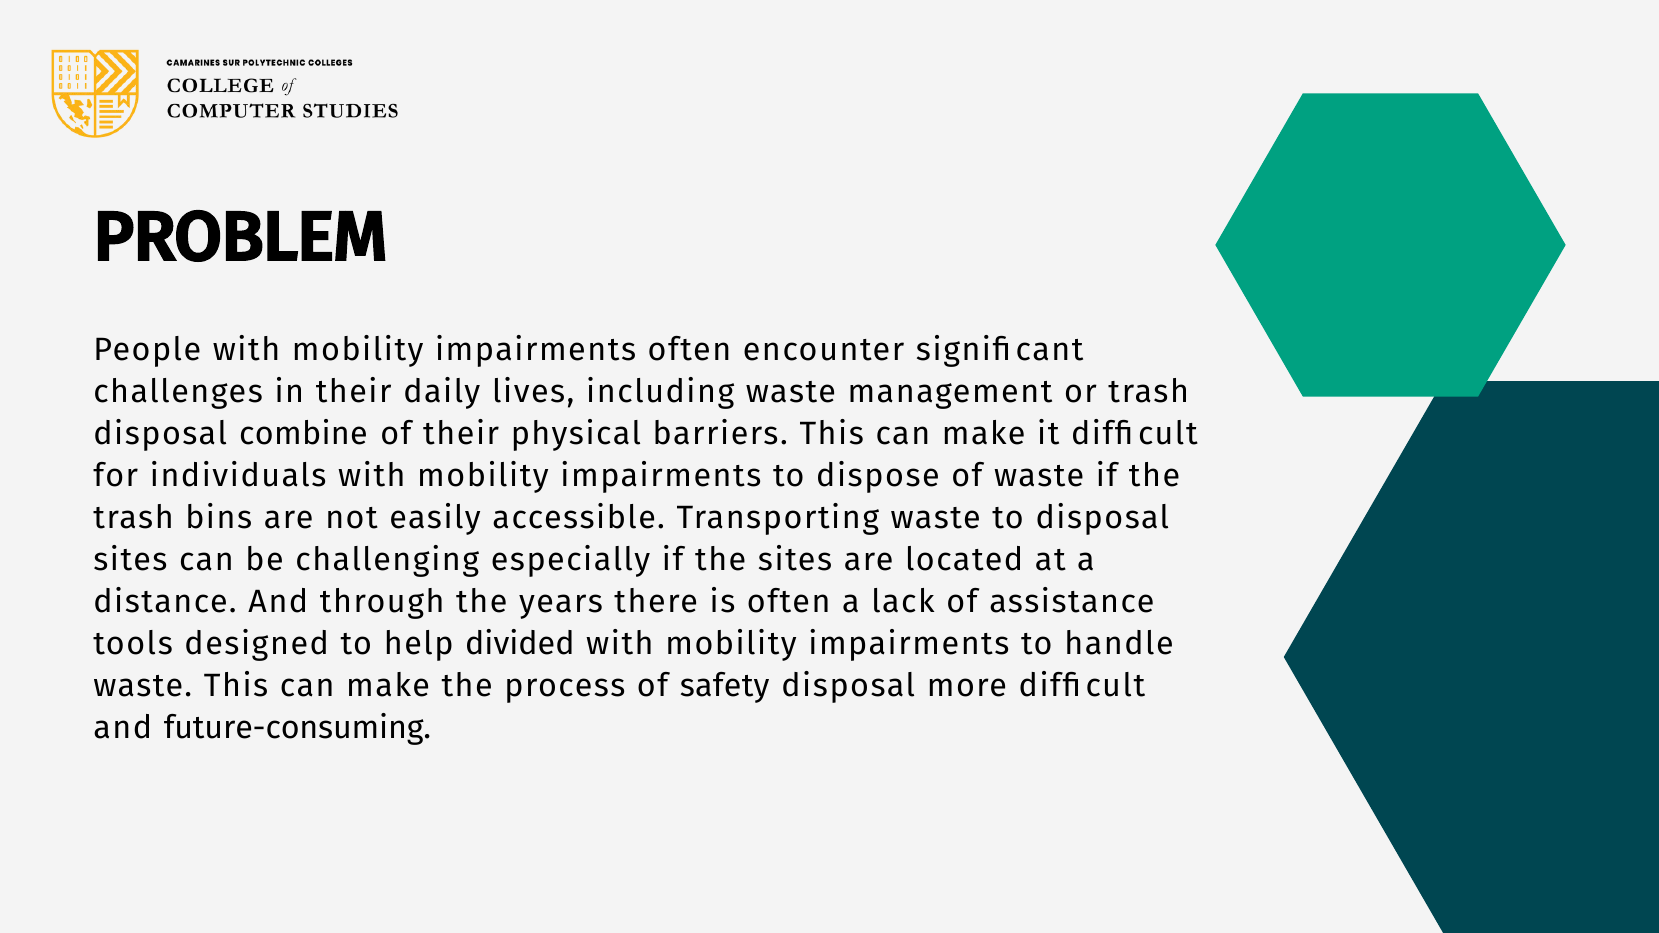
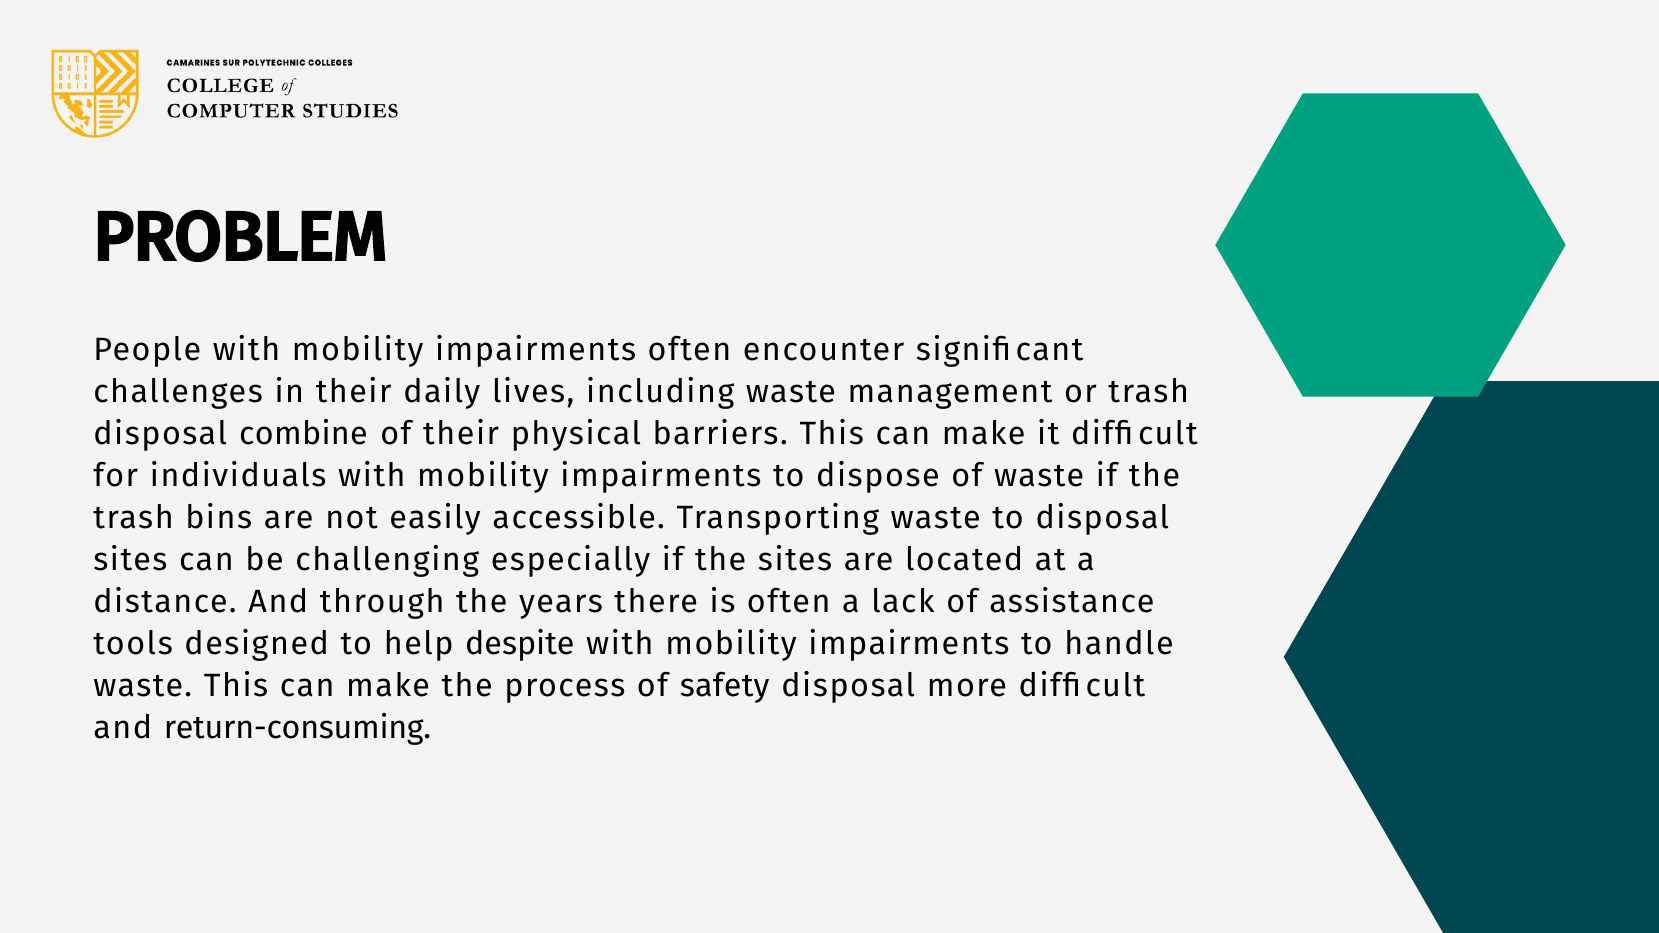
divided: divided -> despite (520, 644)
future-consuming: future-consuming -> return-consuming (297, 728)
